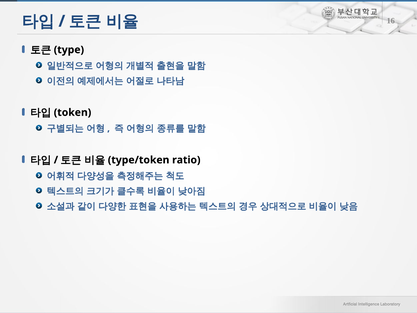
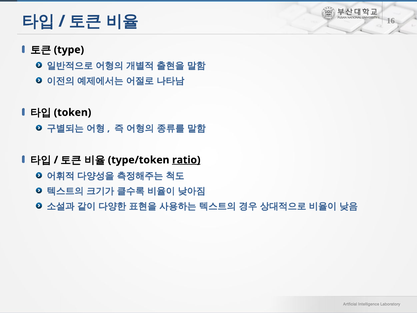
ratio underline: none -> present (186, 160)
